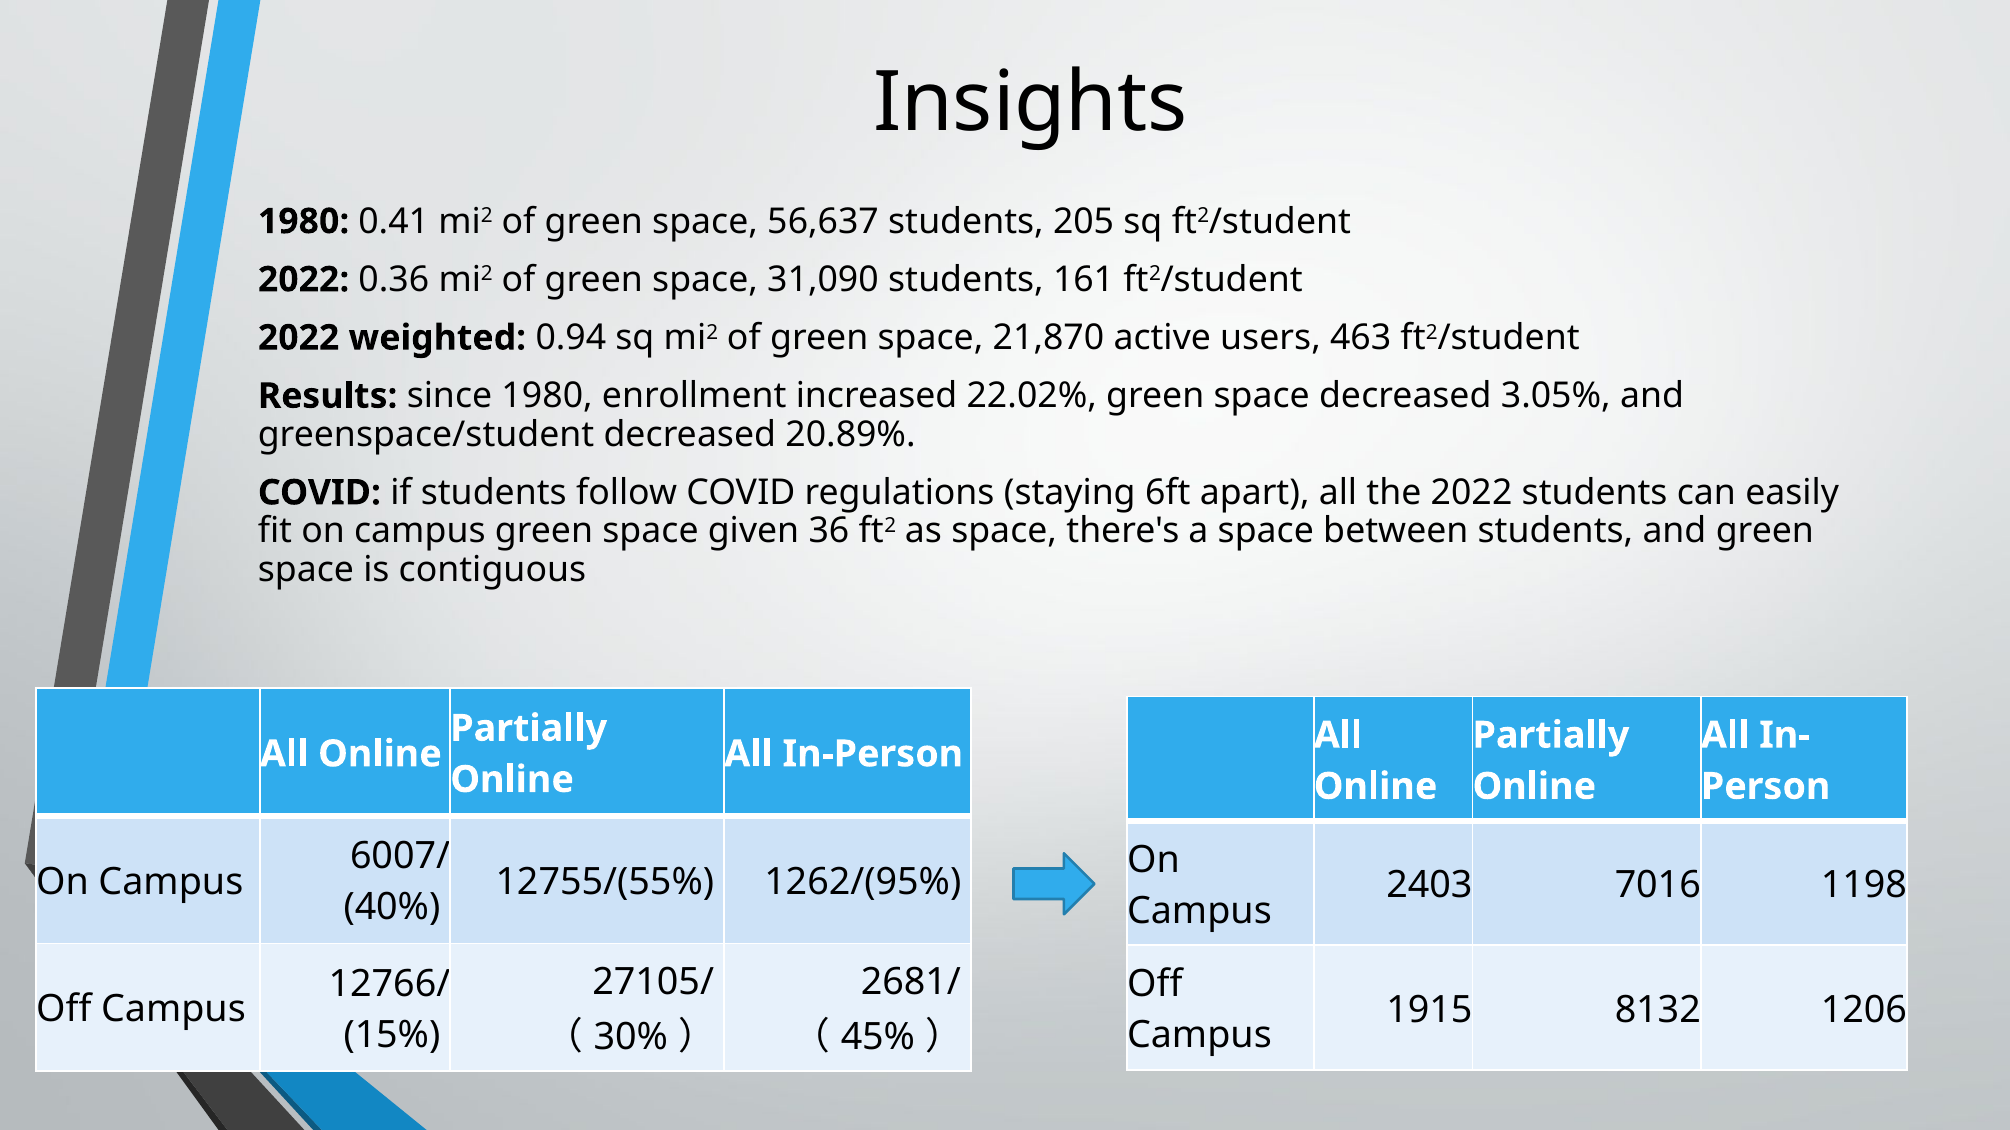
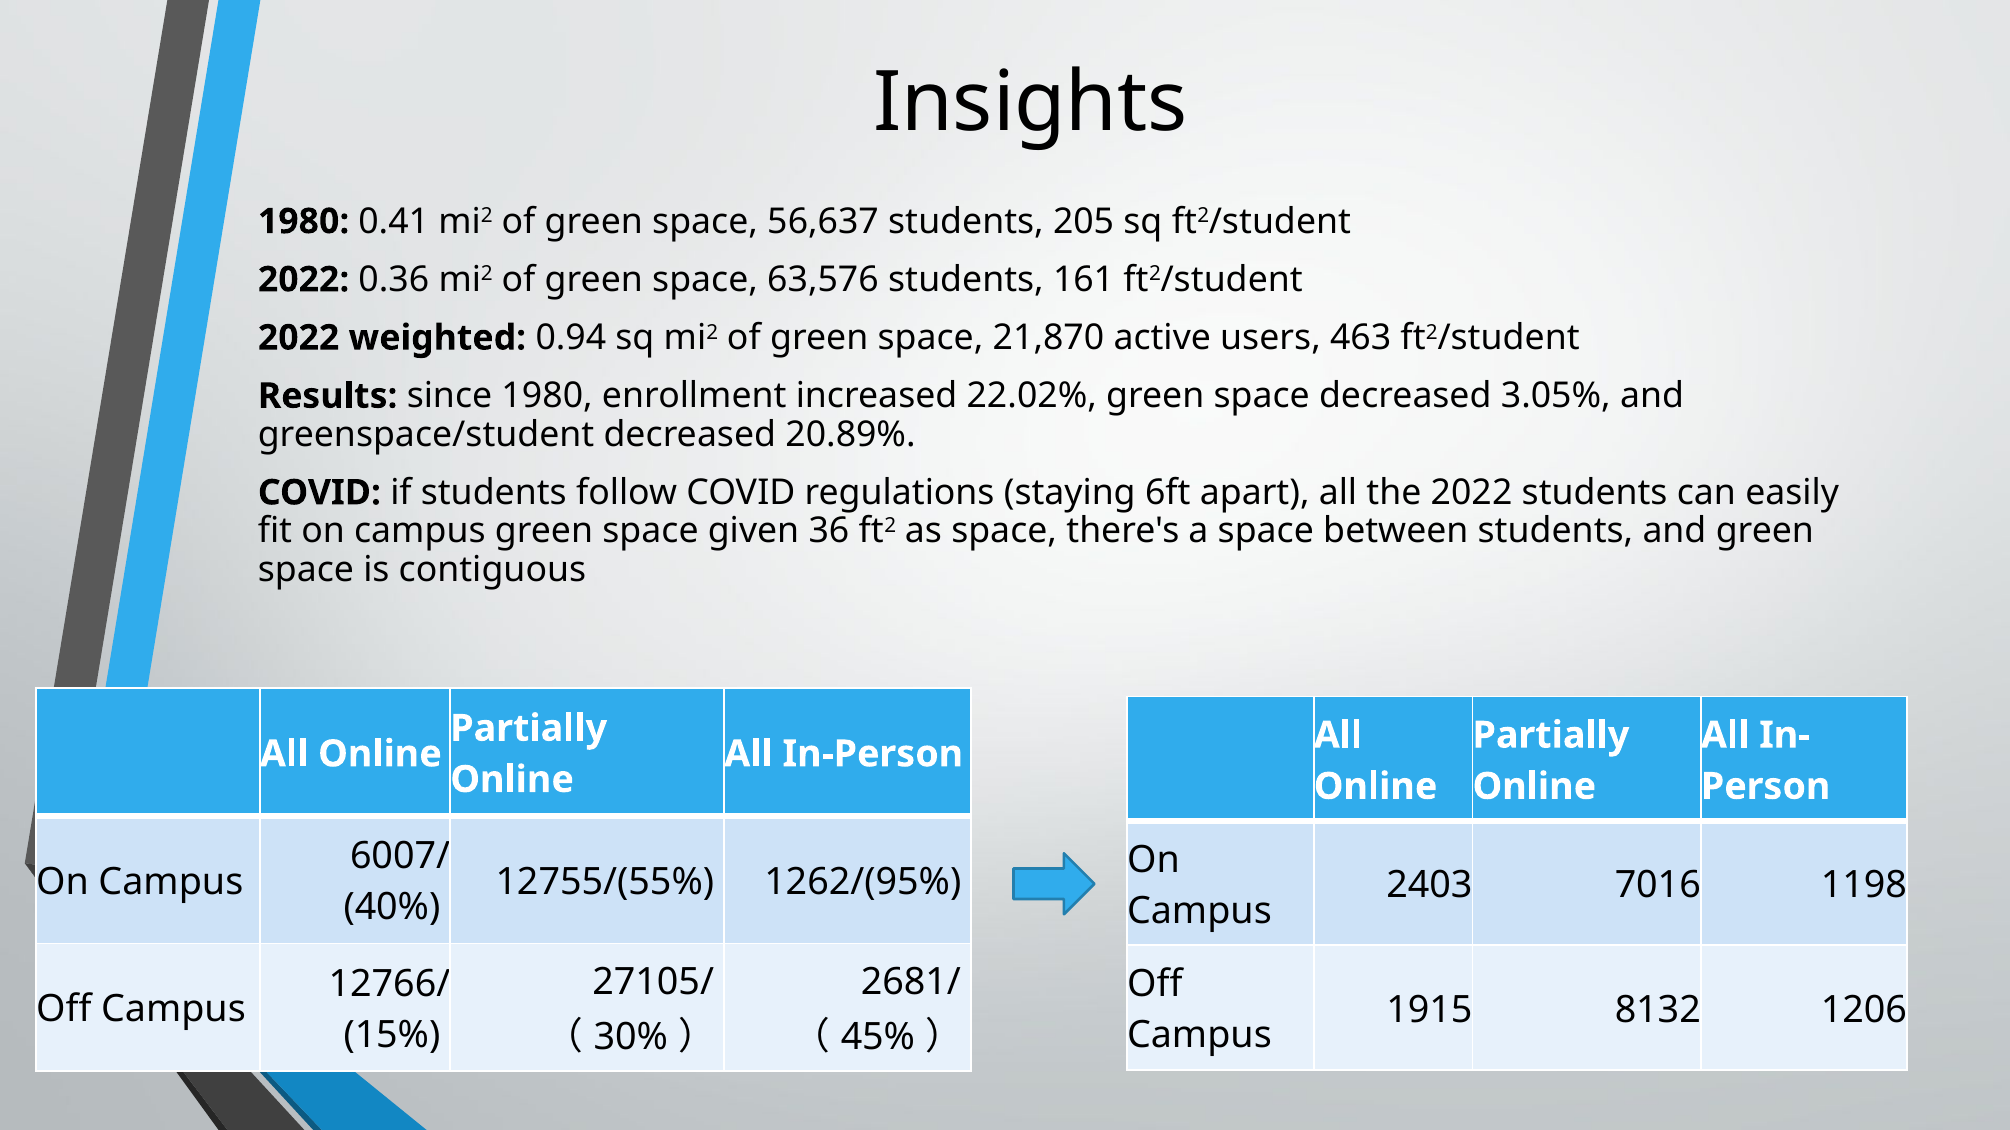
31,090: 31,090 -> 63,576 (823, 280)
